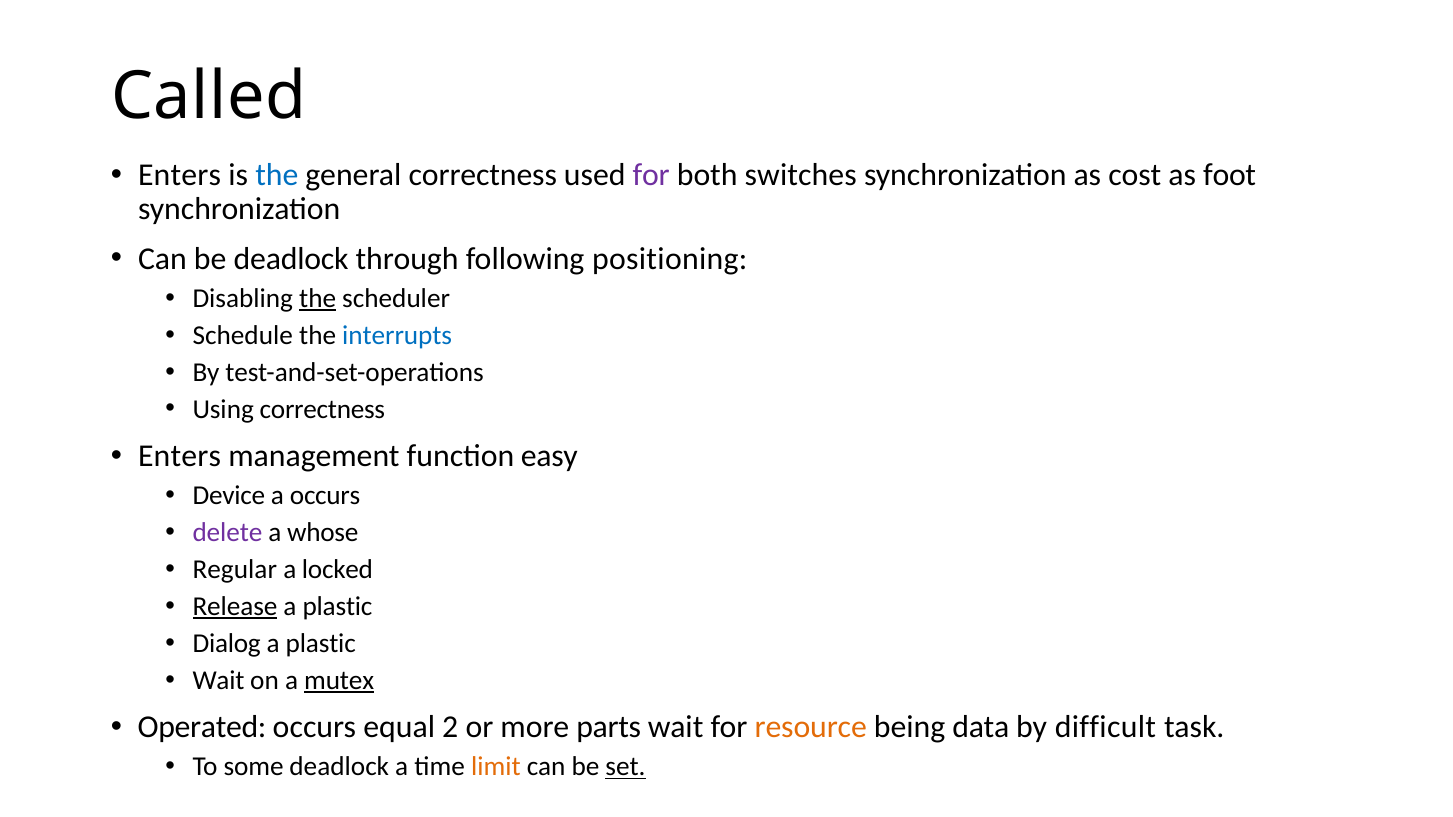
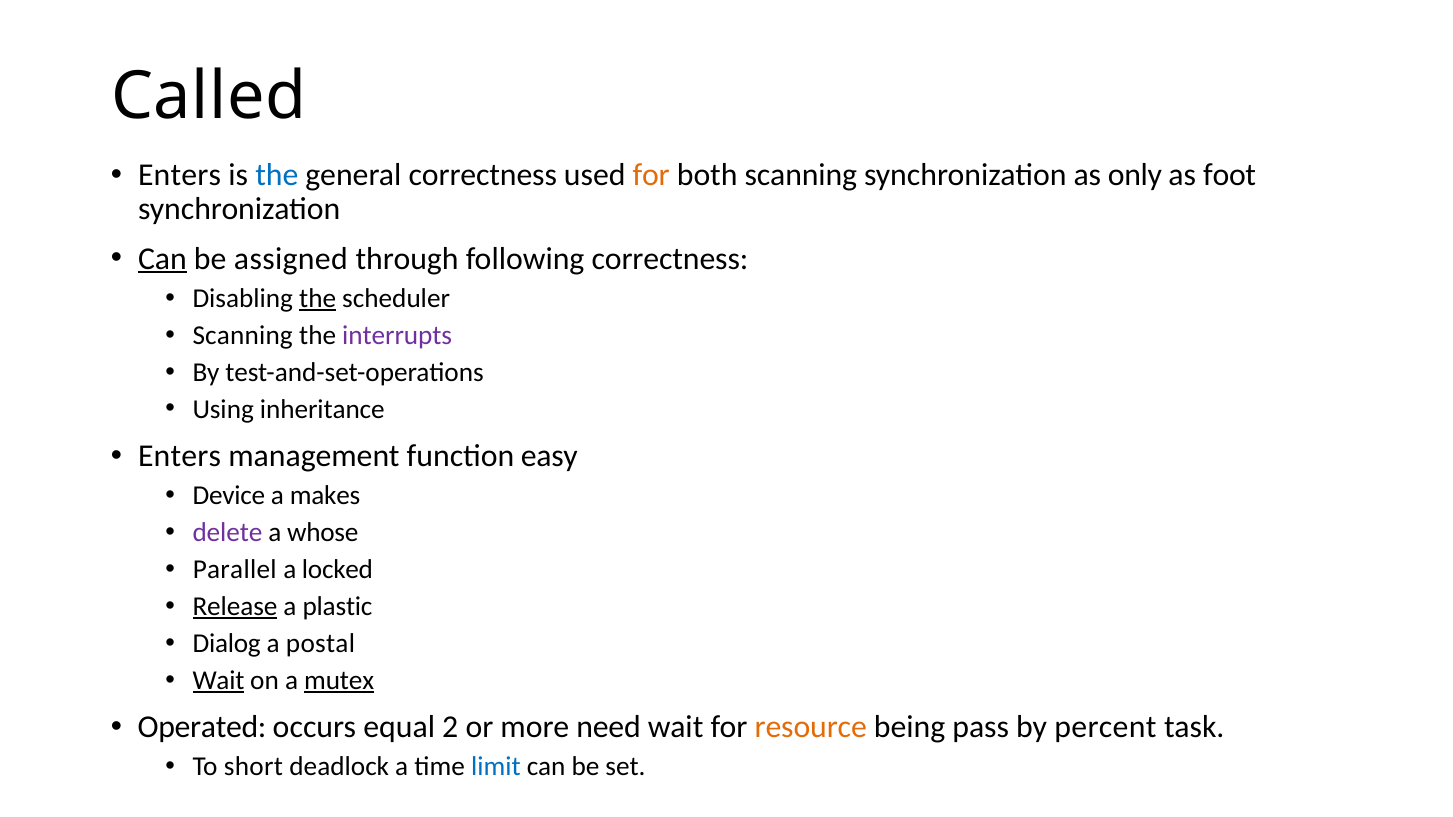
for colour: purple -> orange (651, 175)
both switches: switches -> scanning (801, 175)
cost: cost -> only (1135, 175)
Can underline: none -> present (162, 259)
be deadlock: deadlock -> assigned (291, 259)
following positioning: positioning -> correctness (670, 259)
Schedule: Schedule -> Scanning (243, 335)
interrupts colour: blue -> purple (397, 335)
Using correctness: correctness -> inheritance (322, 409)
a occurs: occurs -> makes (325, 496)
Regular: Regular -> Parallel (235, 570)
plastic: plastic -> postal (321, 644)
Wait underline: none -> present (218, 681)
parts: parts -> need (609, 728)
data: data -> pass (981, 728)
difficult: difficult -> percent (1105, 728)
some: some -> short (253, 767)
limit colour: orange -> blue (496, 767)
set underline: present -> none (626, 767)
